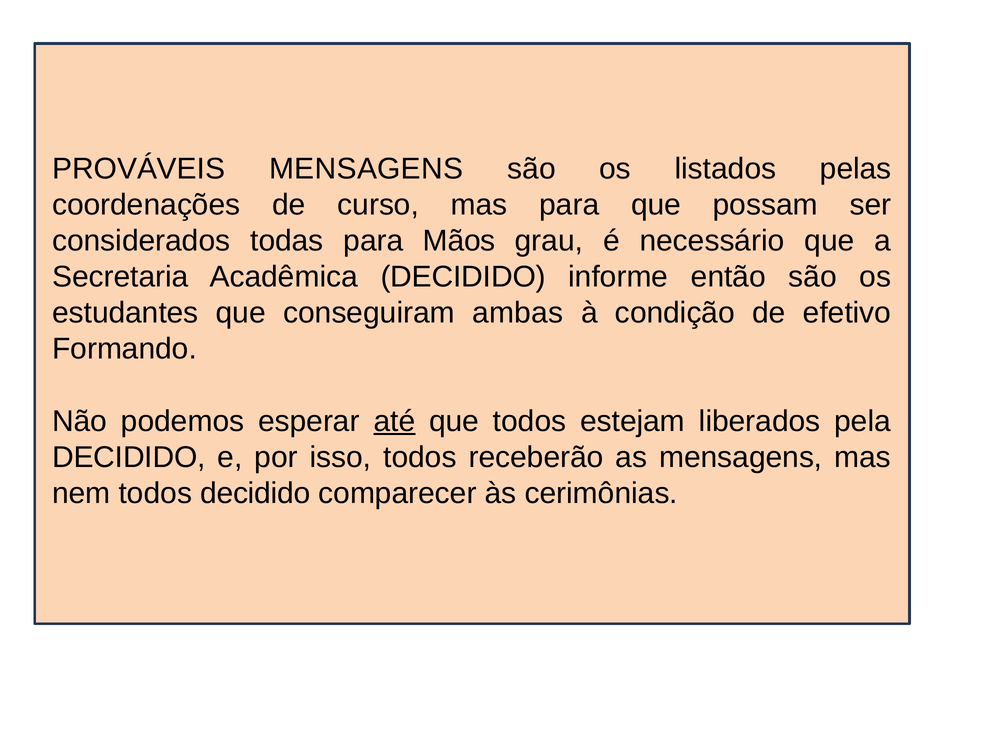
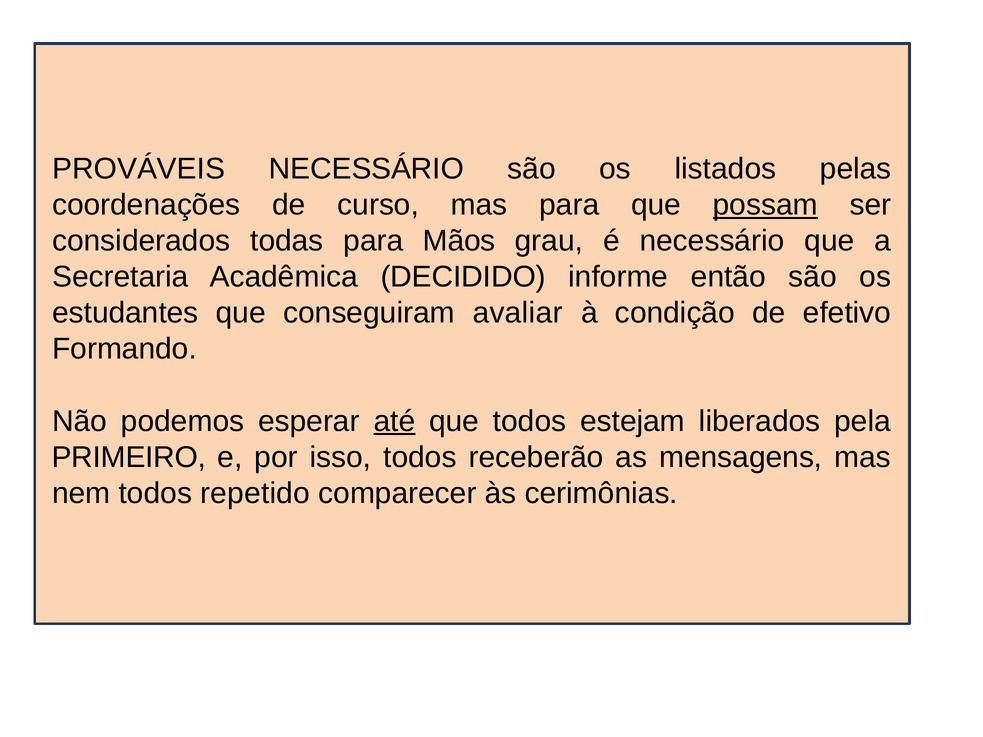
PROVÁVEIS MENSAGENS: MENSAGENS -> NECESSÁRIO (366, 169)
possam underline: none -> present (765, 205)
ambas: ambas -> avaliar (518, 313)
DECIDIDO: DECIDIDO -> PRIMEIRO (129, 457)
todos decidido: decidido -> repetido (255, 493)
